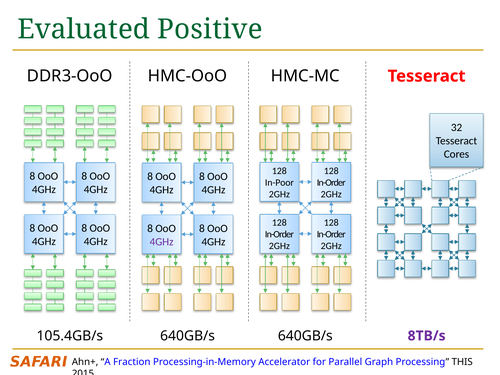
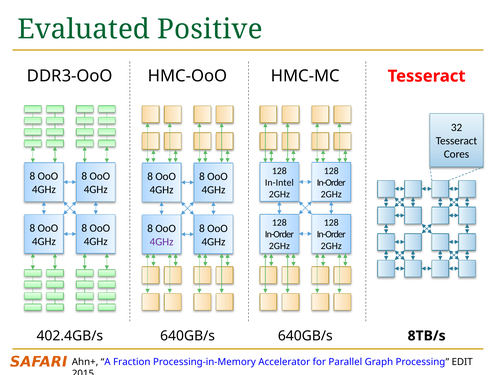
In-Poor: In-Poor -> In-Intel (279, 183)
105.4GB/s: 105.4GB/s -> 402.4GB/s (70, 336)
8TB/s colour: purple -> black (427, 336)
THIS: THIS -> EDIT (462, 362)
